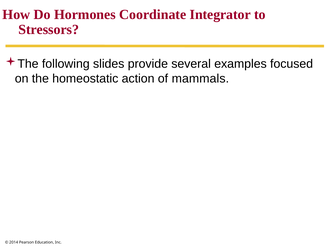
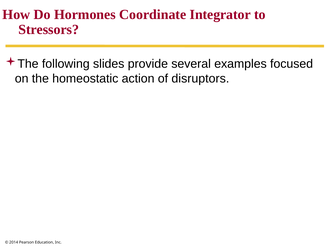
mammals: mammals -> disruptors (200, 78)
